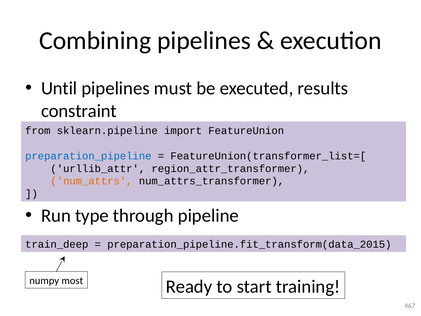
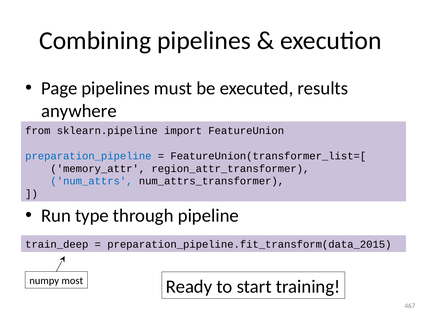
Until: Until -> Page (59, 88)
constraint: constraint -> anywhere (79, 111)
urllib_attr: urllib_attr -> memory_attr (98, 168)
num_attrs colour: orange -> blue (92, 181)
